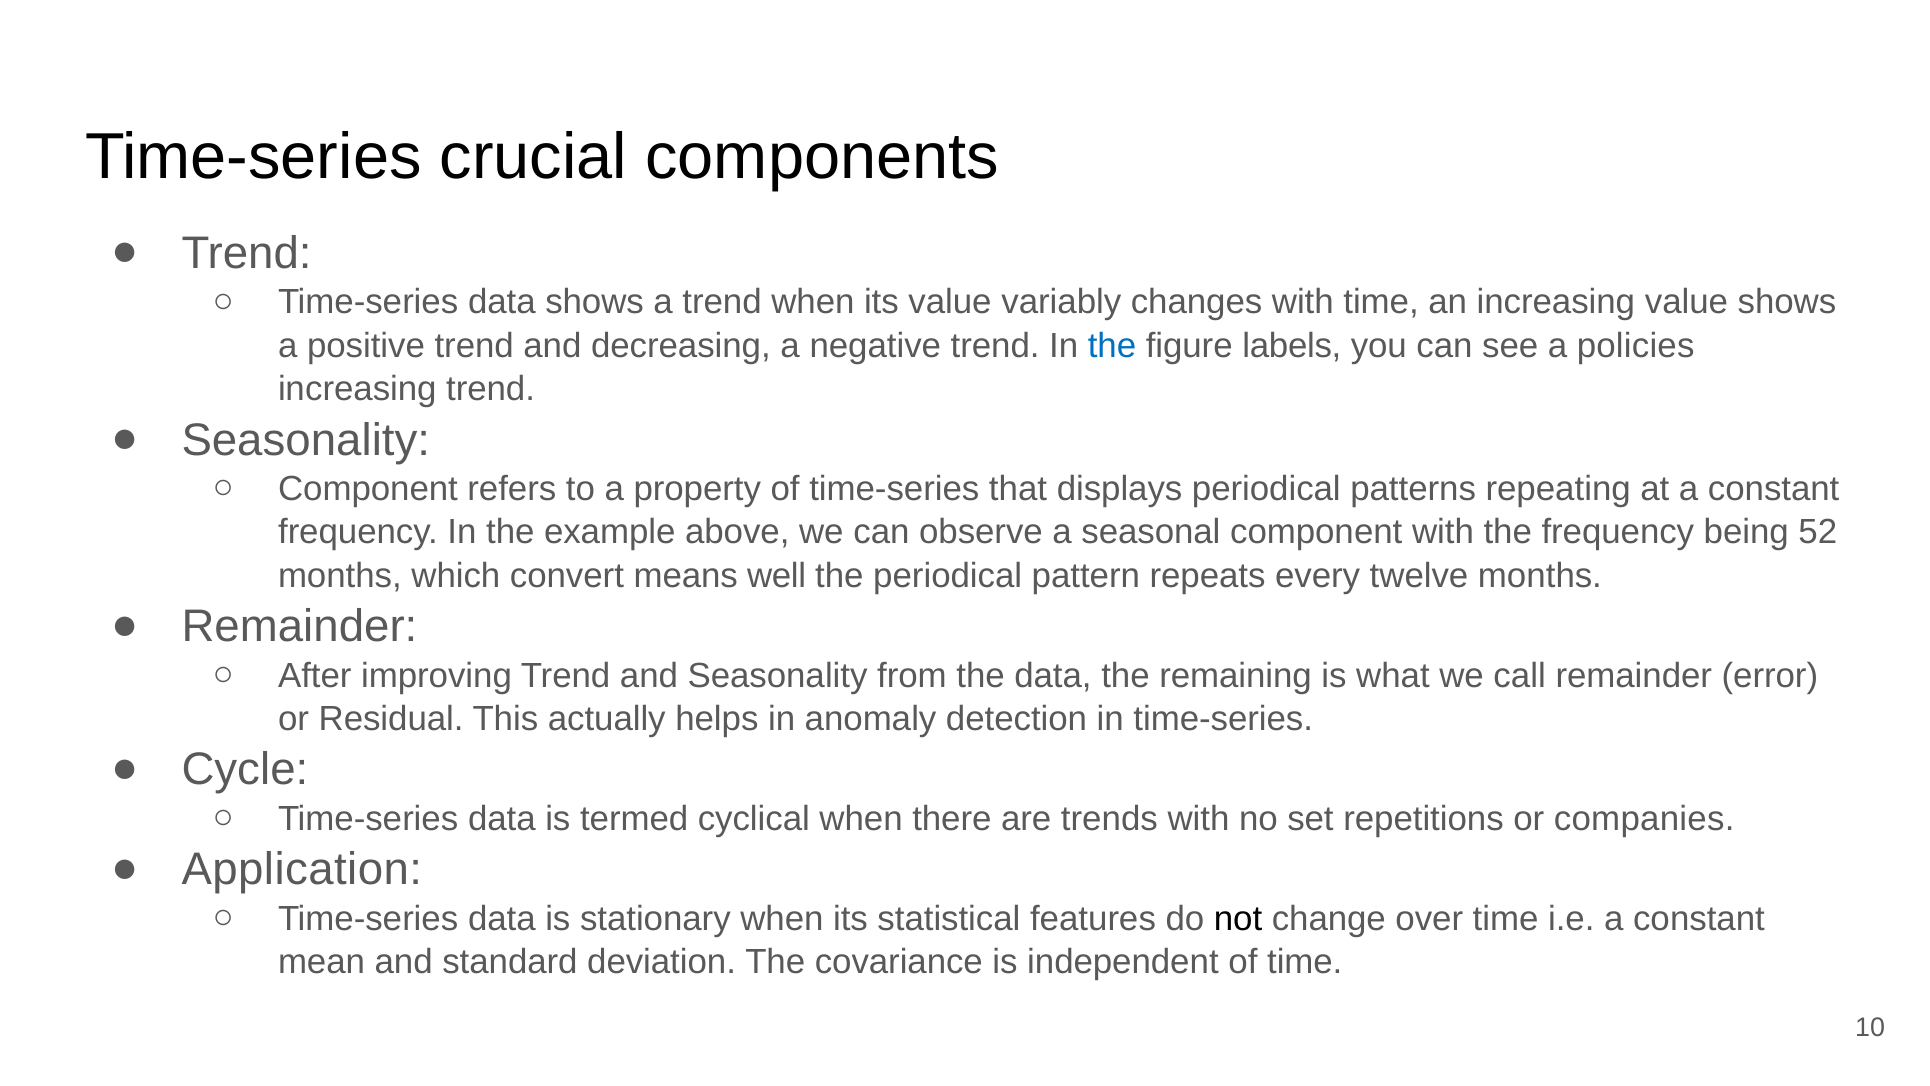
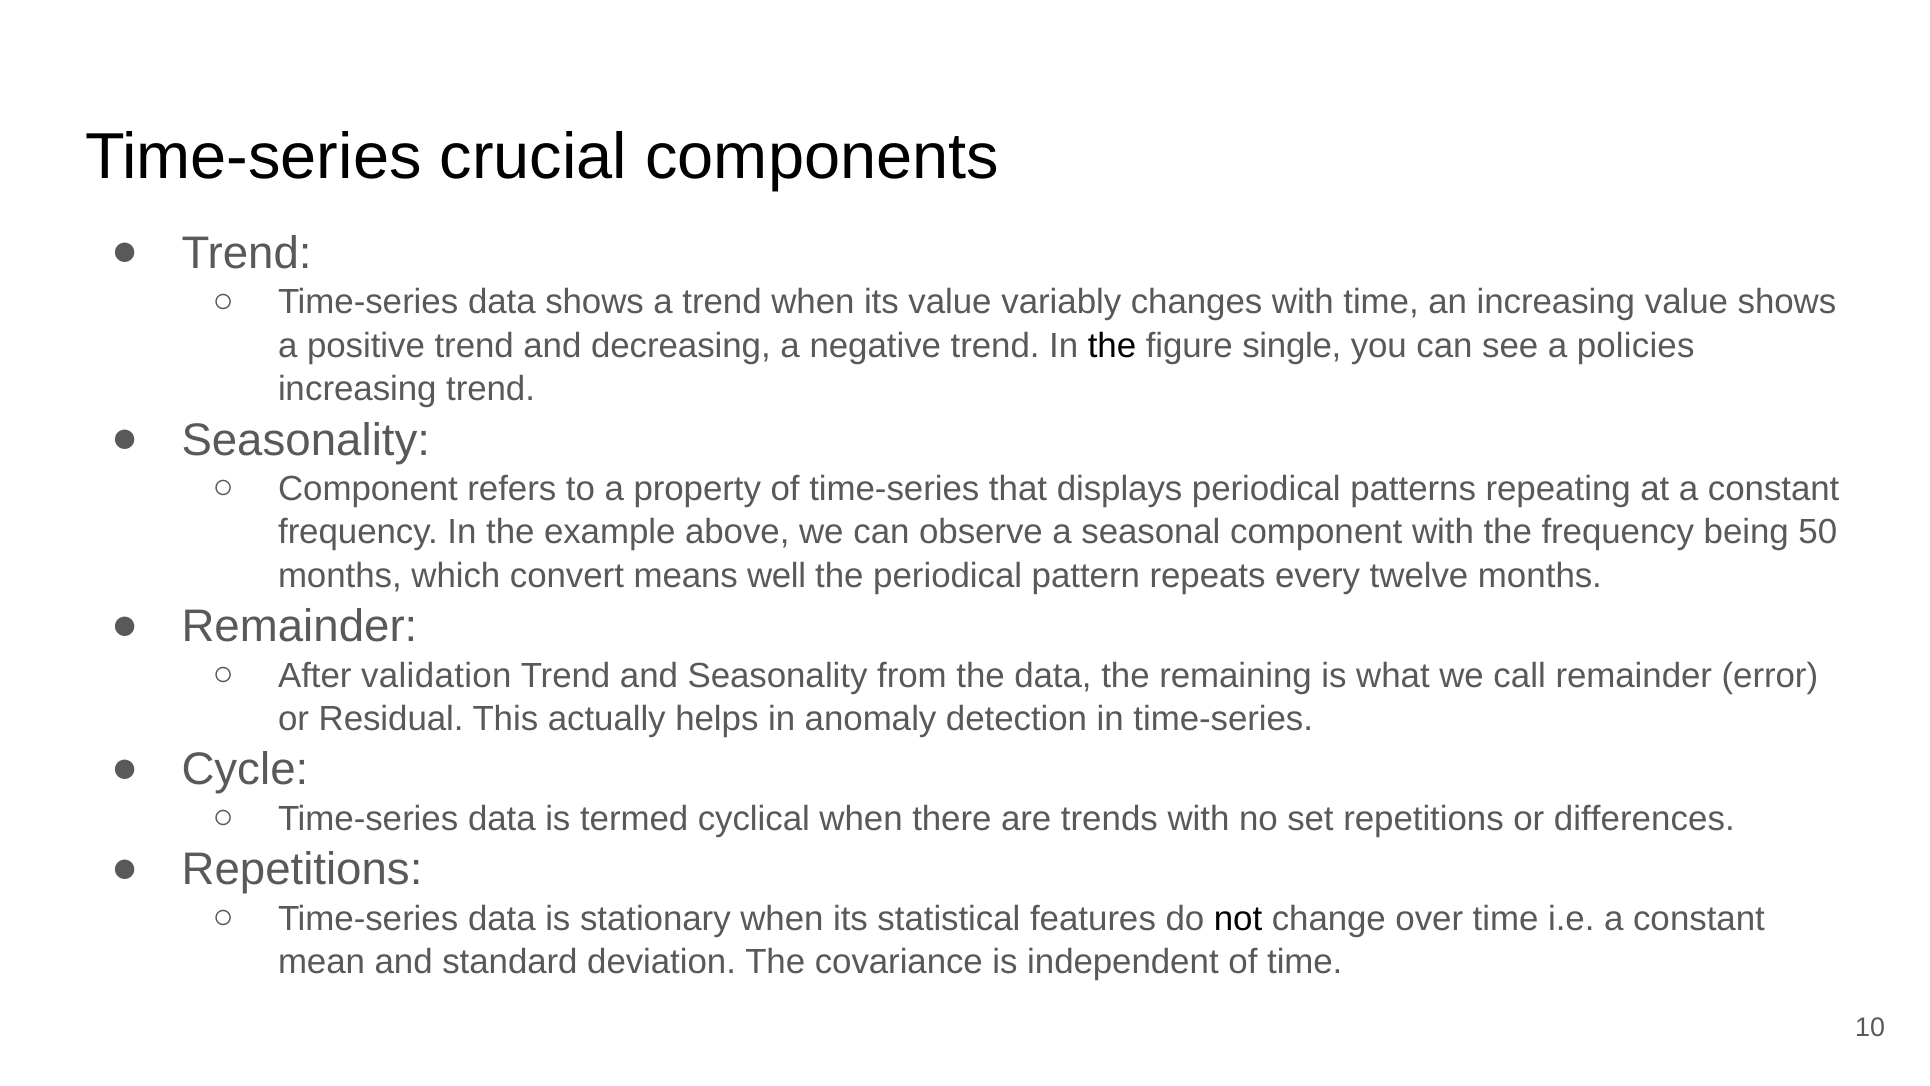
the colour: blue -> black (1112, 346)
labels: labels -> single (1292, 346)
52: 52 -> 50 (1818, 532)
improving: improving -> validation (436, 675)
companies: companies -> differences (1644, 819)
Application: Application -> Repetitions (302, 870)
